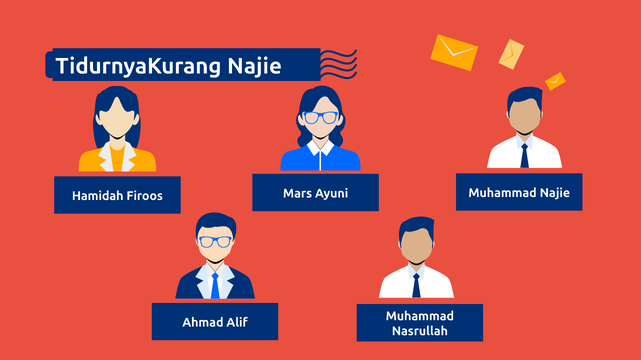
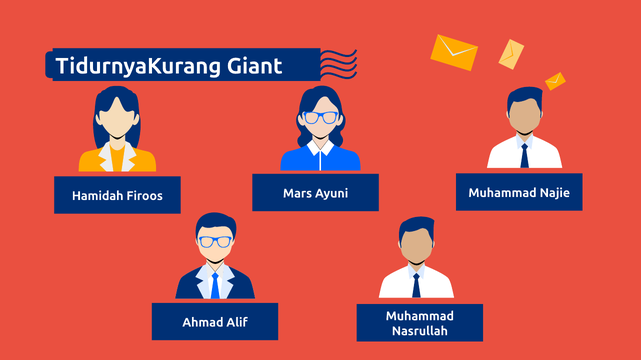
TidurnyaKurang Najie: Najie -> Giant (255, 66)
